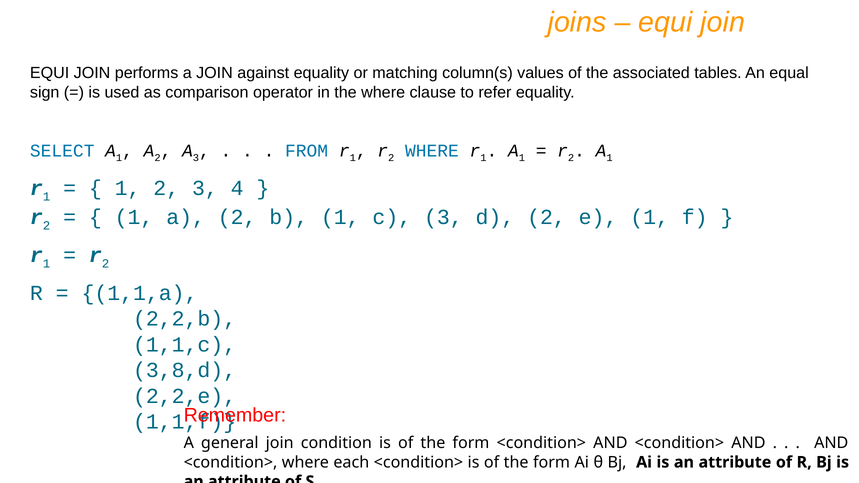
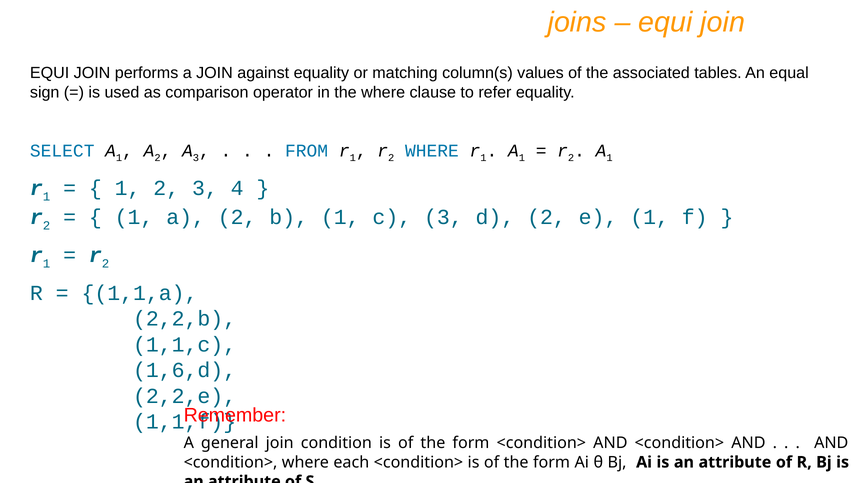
3,8,d: 3,8,d -> 1,6,d (185, 371)
